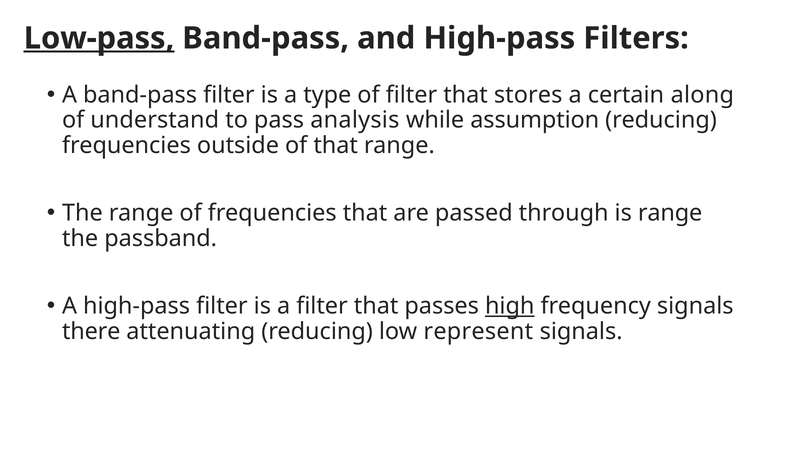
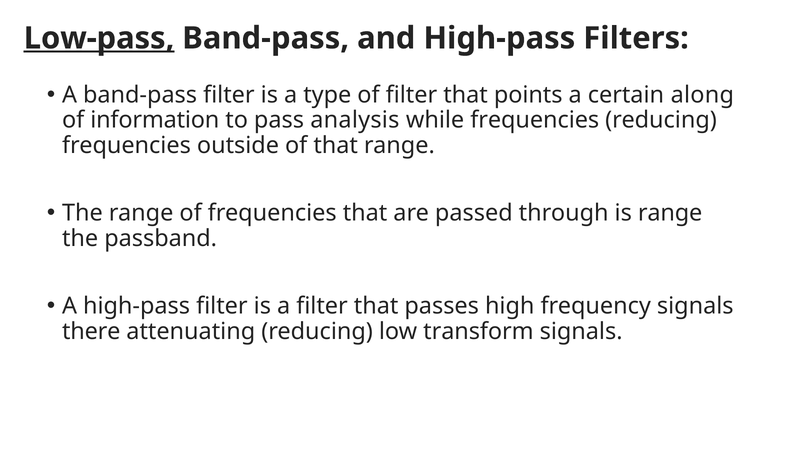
stores: stores -> points (528, 95)
understand: understand -> information (155, 120)
while assumption: assumption -> frequencies (535, 120)
high underline: present -> none (510, 306)
represent: represent -> transform (478, 331)
